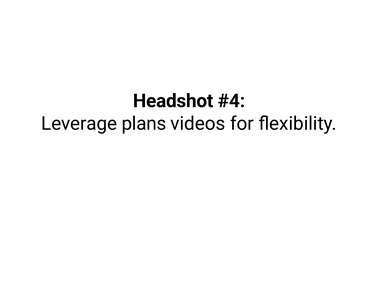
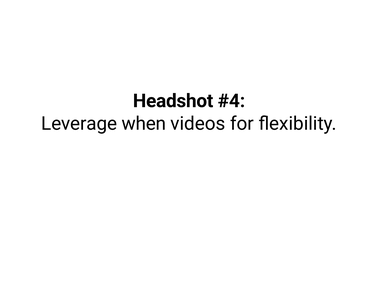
plans: plans -> when (144, 124)
